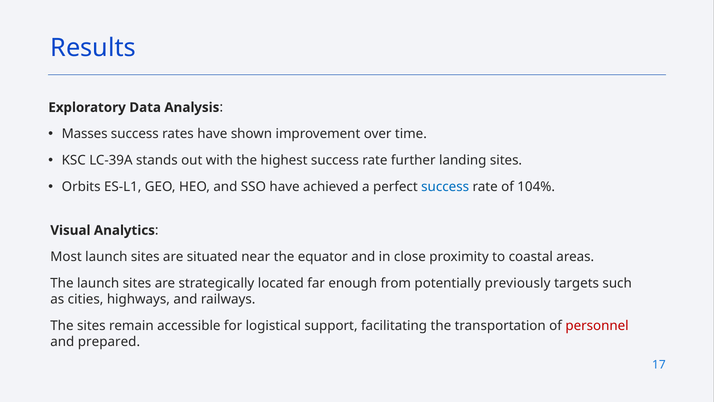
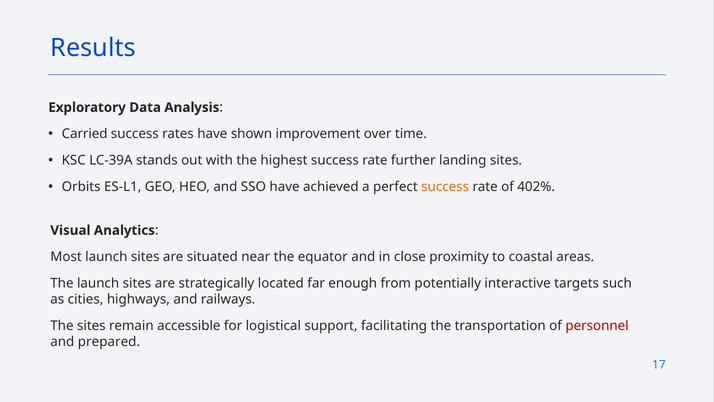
Masses: Masses -> Carried (85, 134)
success colour: blue -> orange (445, 187)
104%: 104% -> 402% (536, 187)
previously: previously -> interactive (518, 283)
